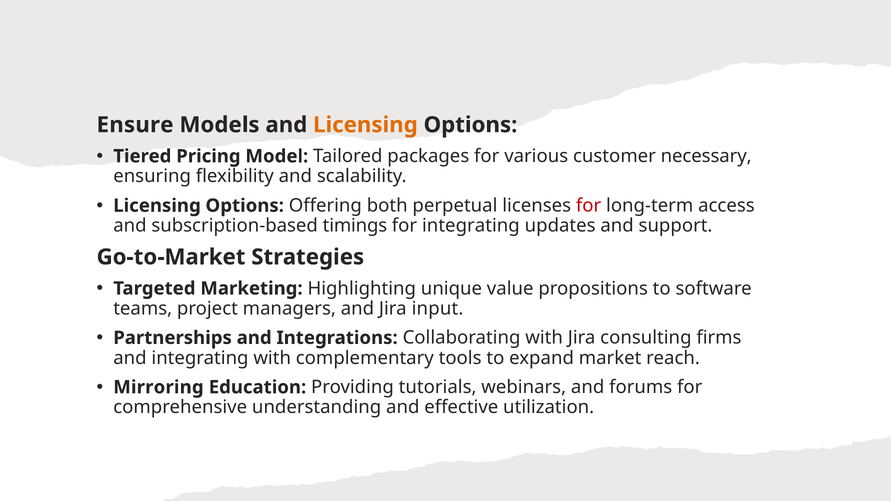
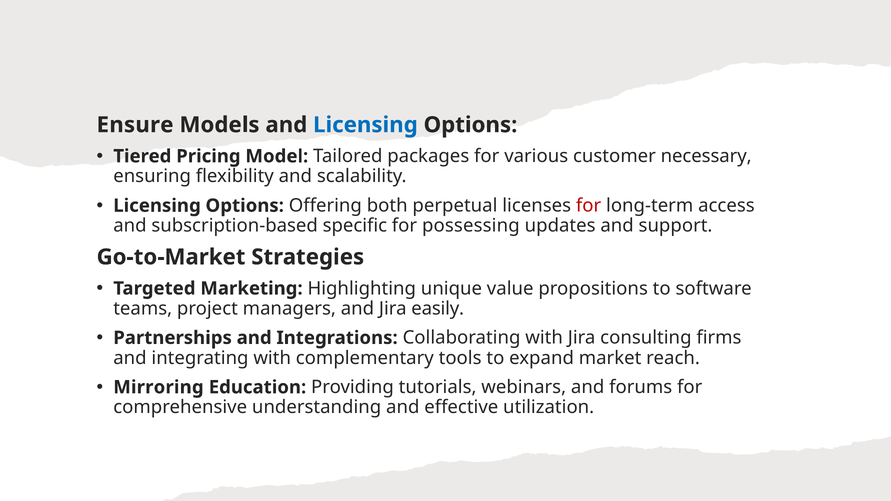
Licensing colour: orange -> blue (365, 125)
timings: timings -> specific (355, 226)
for integrating: integrating -> possessing (471, 226)
input: input -> easily (438, 309)
